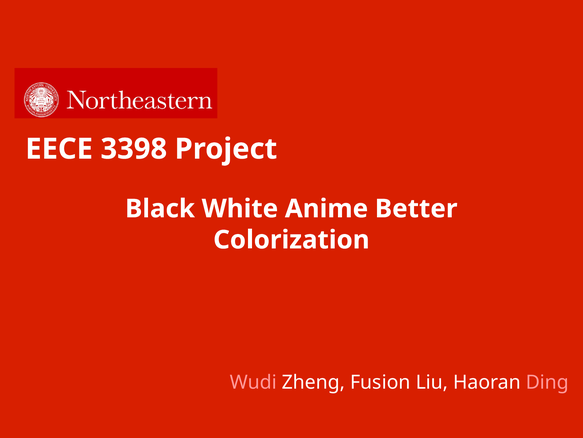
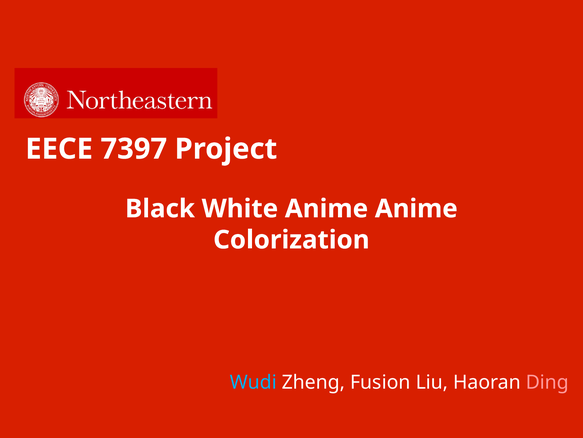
3398: 3398 -> 7397 (134, 149)
Anime Better: Better -> Anime (416, 208)
Wudi colour: pink -> light blue (253, 382)
